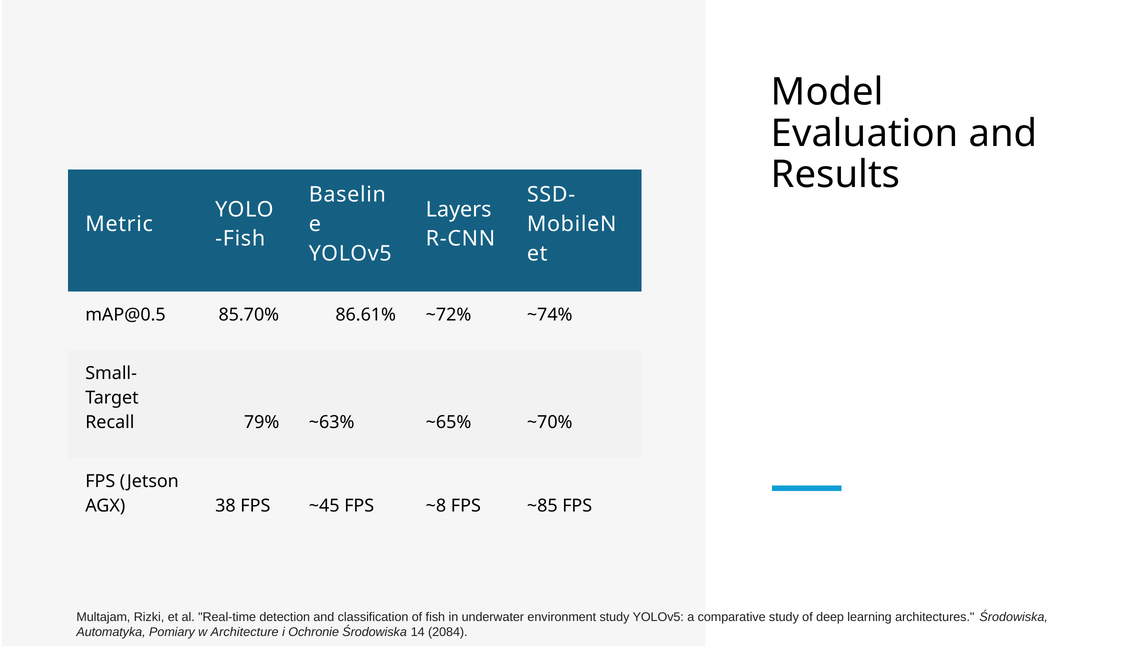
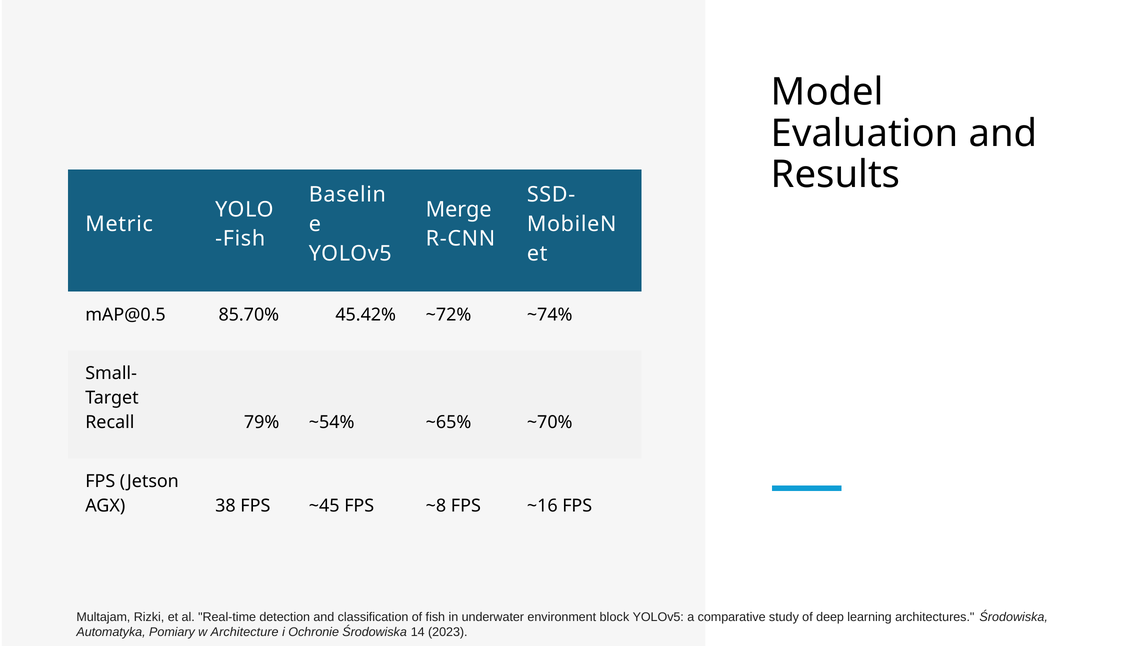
Layers: Layers -> Merge (459, 209)
86.61%: 86.61% -> 45.42% (366, 314)
~63%: ~63% -> ~54% (332, 422)
~85: ~85 -> ~16 (542, 506)
environment study: study -> block (614, 617)
2084: 2084 -> 2023 (448, 632)
